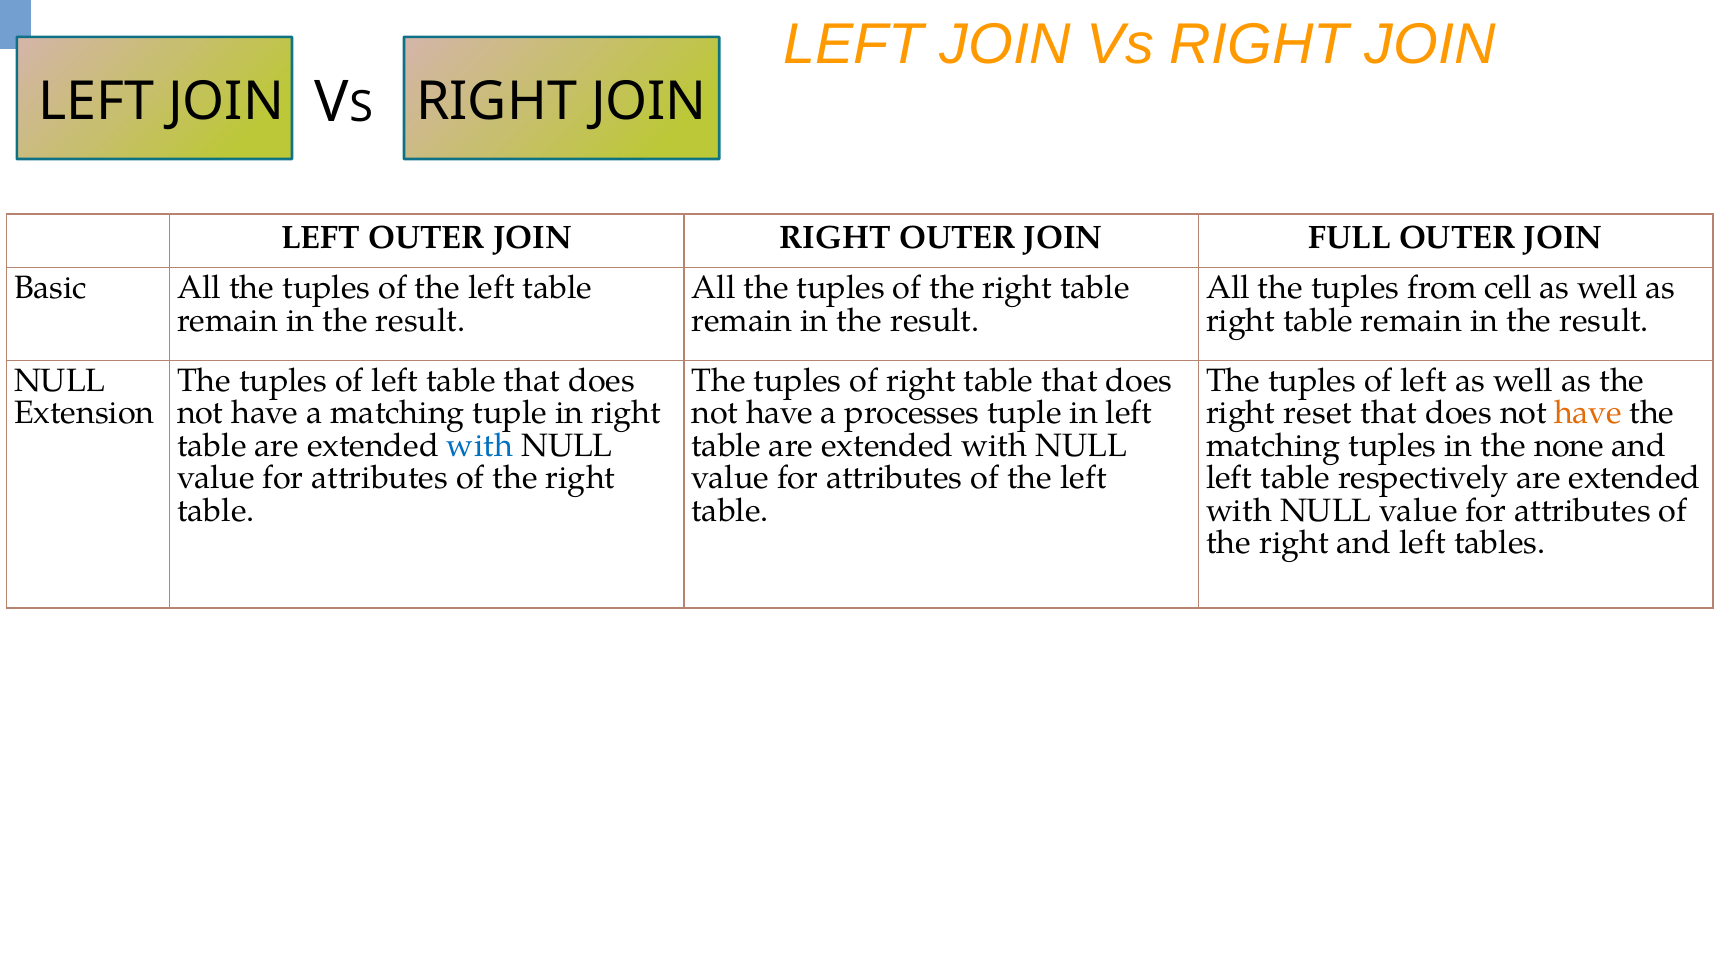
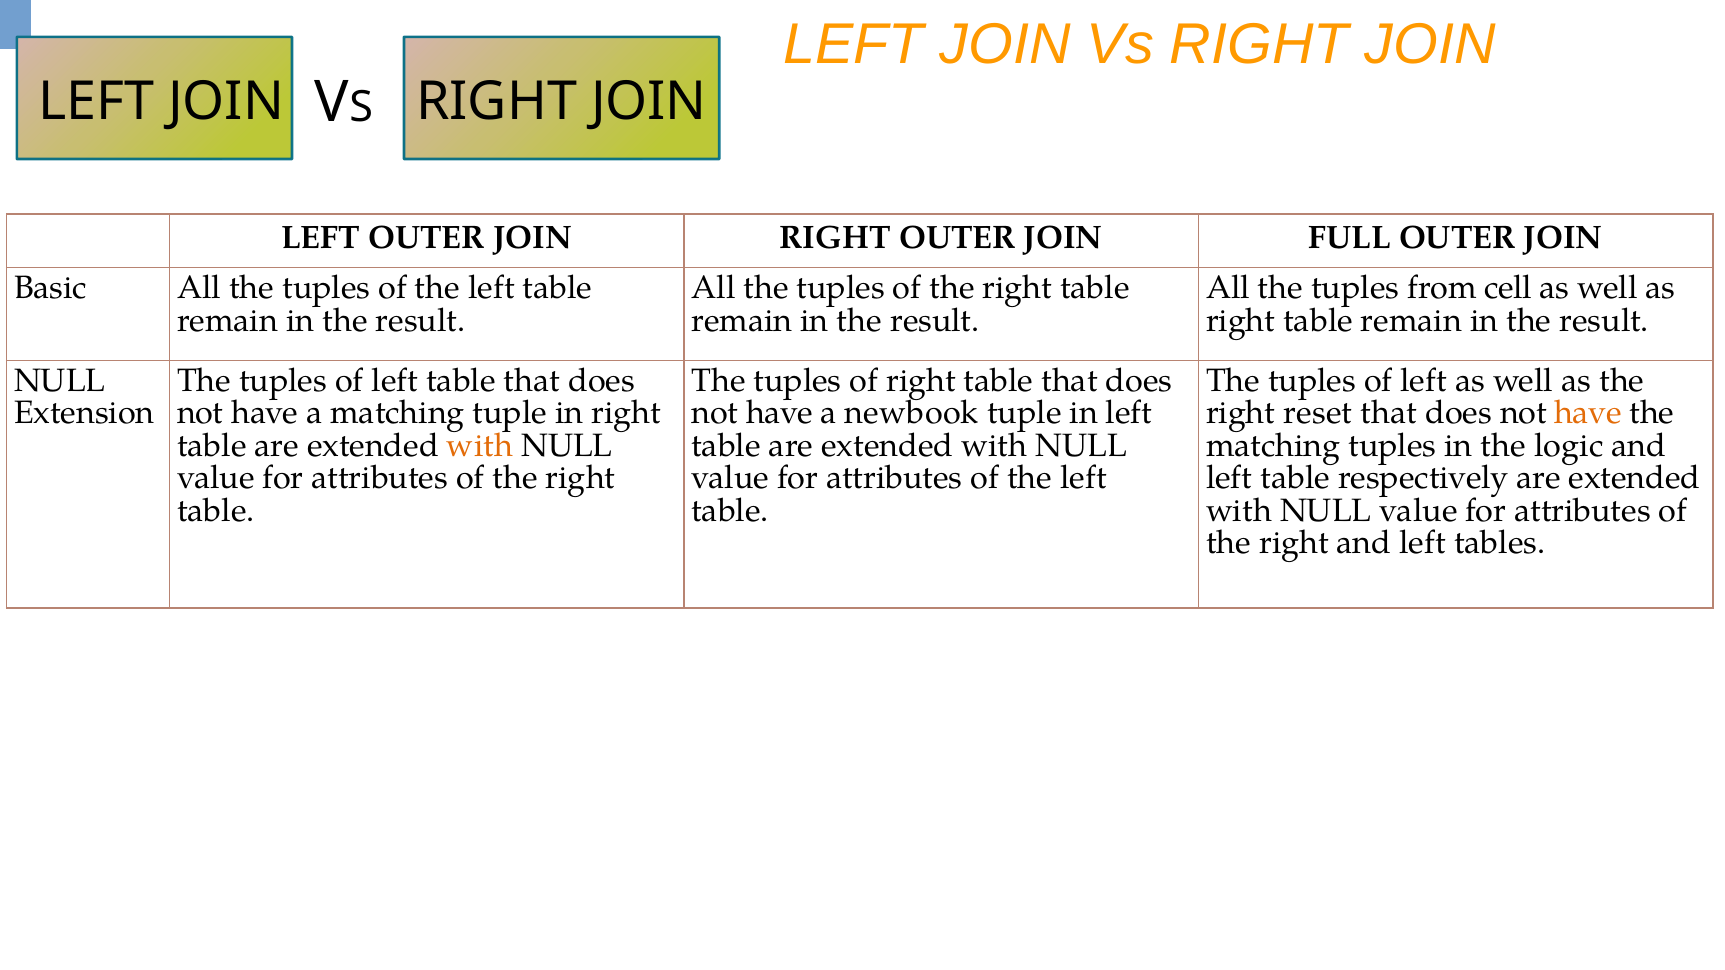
processes: processes -> newbook (912, 413)
with colour: blue -> orange (480, 446)
none: none -> logic (1569, 446)
